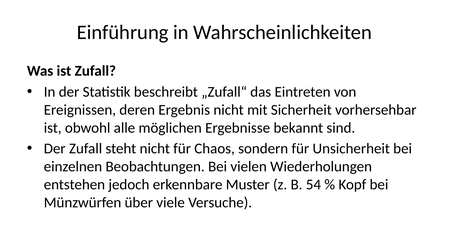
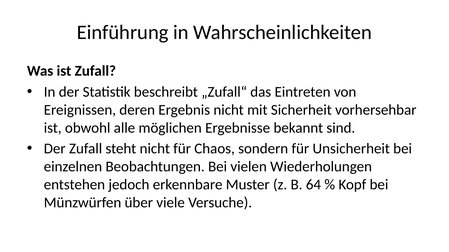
54: 54 -> 64 (313, 185)
